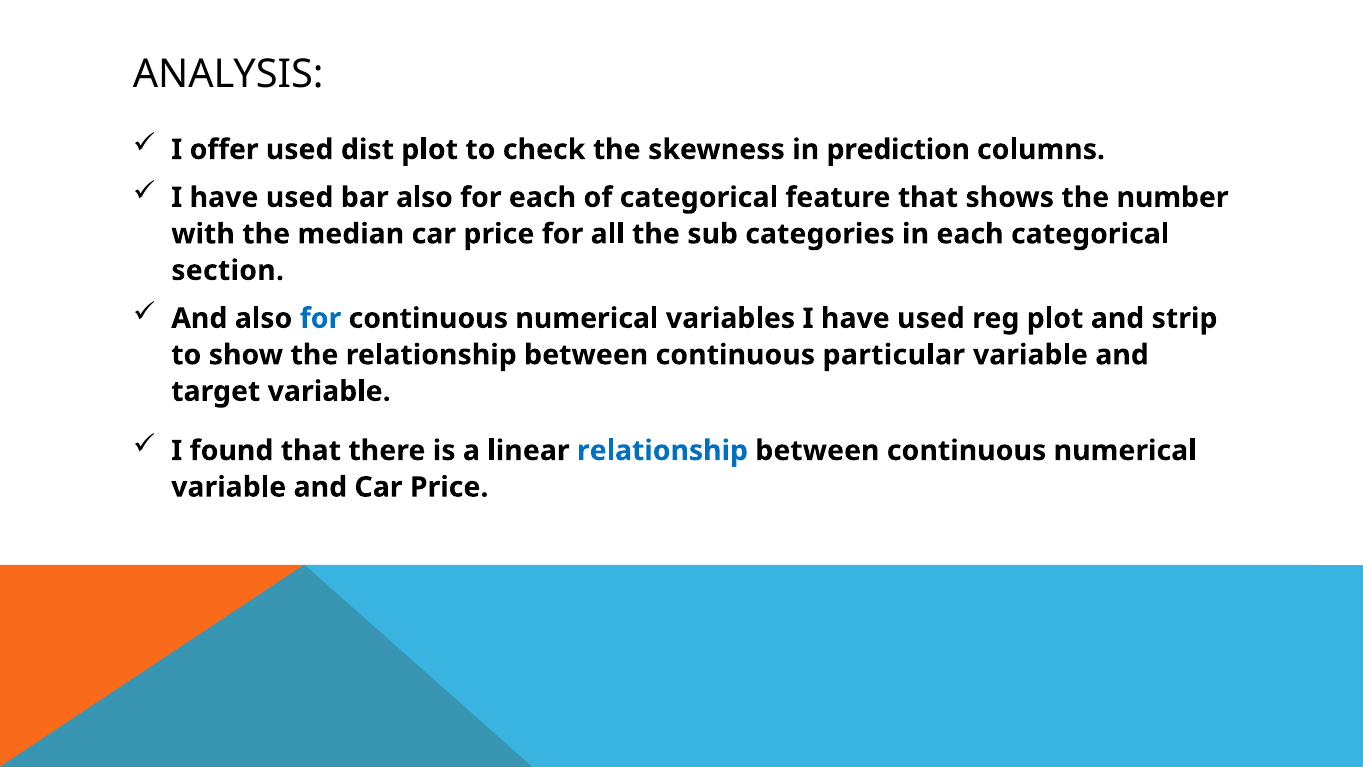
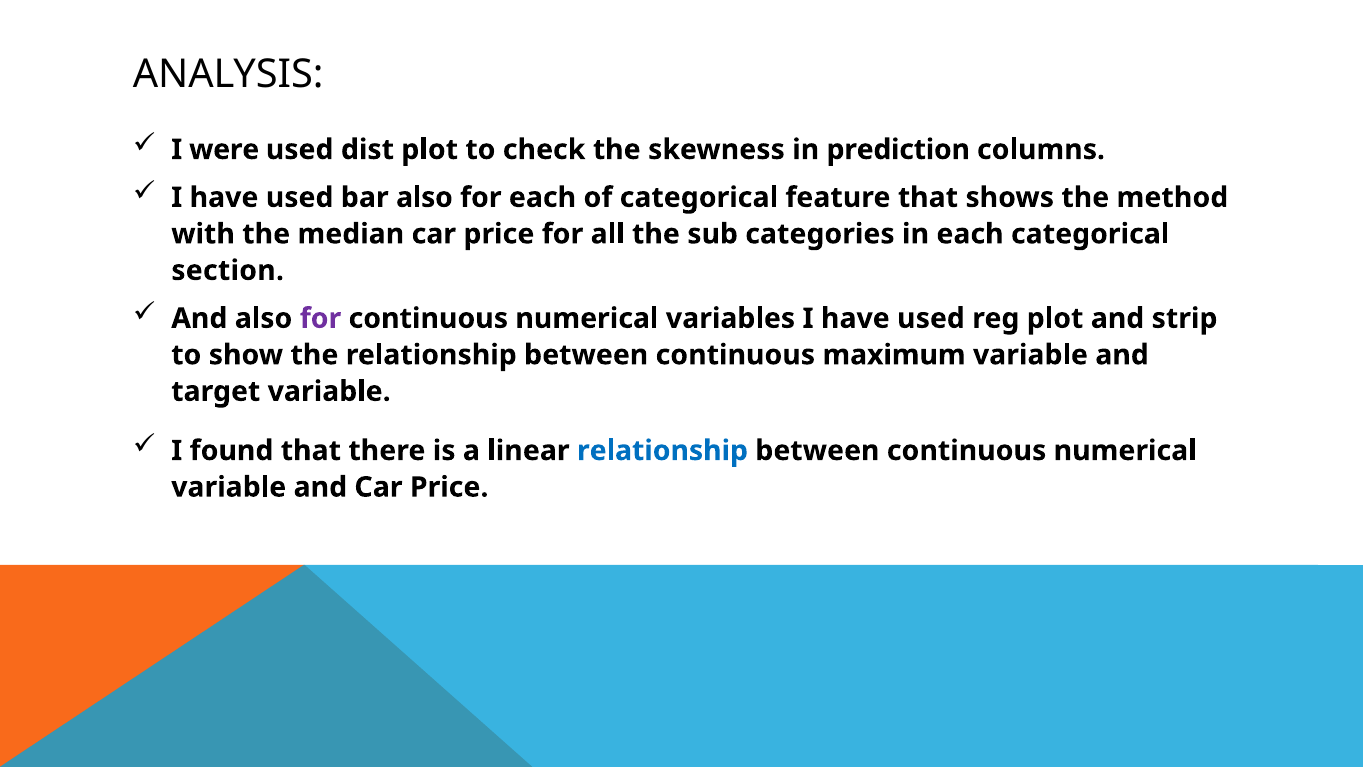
offer: offer -> were (224, 150)
number: number -> method (1172, 197)
for colour: blue -> purple (320, 318)
particular: particular -> maximum (894, 355)
